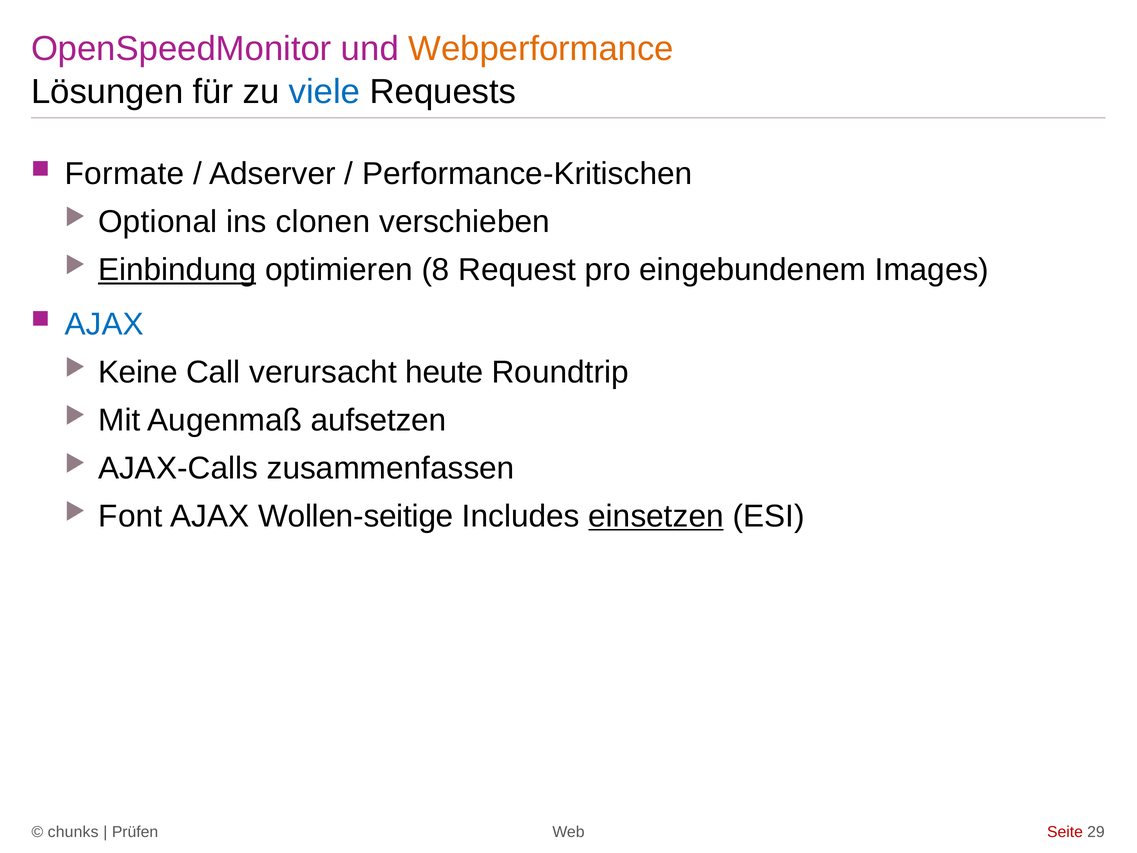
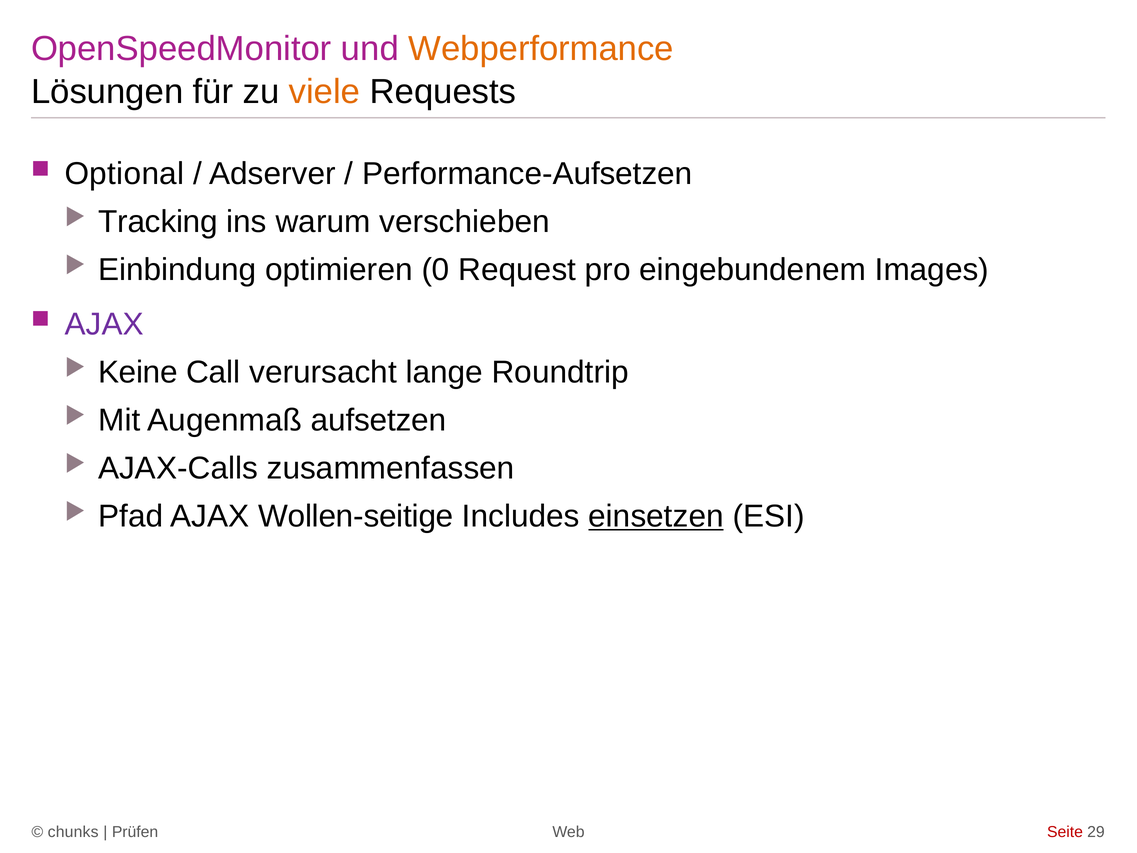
viele colour: blue -> orange (325, 92)
Formate: Formate -> Optional (124, 174)
Performance-Kritischen: Performance-Kritischen -> Performance-Aufsetzen (527, 174)
Optional: Optional -> Tracking (158, 222)
clonen: clonen -> warum (323, 222)
Einbindung underline: present -> none (177, 270)
8: 8 -> 0 (436, 270)
AJAX colour: blue -> purple (104, 324)
heute: heute -> lange (444, 372)
Font: Font -> Pfad (131, 516)
